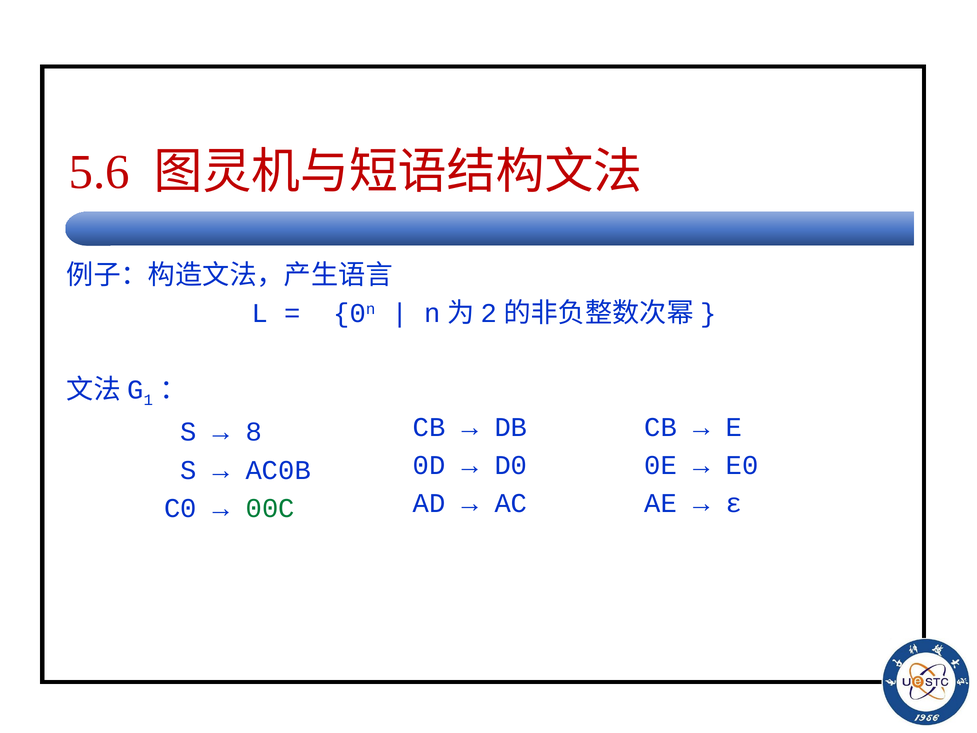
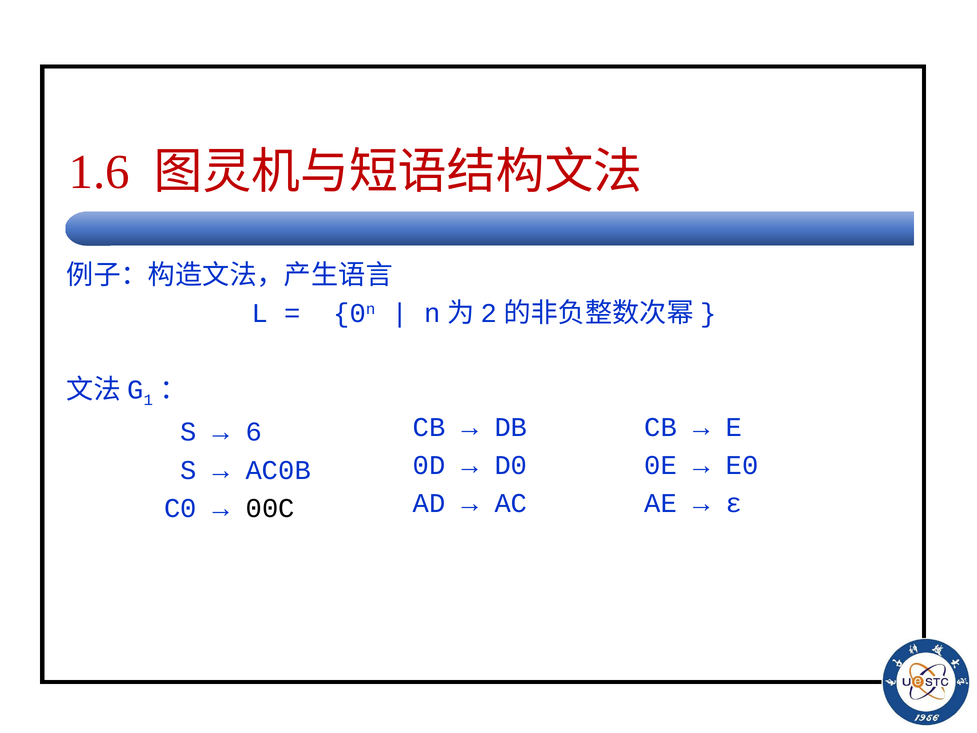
5.6: 5.6 -> 1.6 (99, 172)
8: 8 -> 6 (254, 432)
00C colour: green -> black (270, 508)
